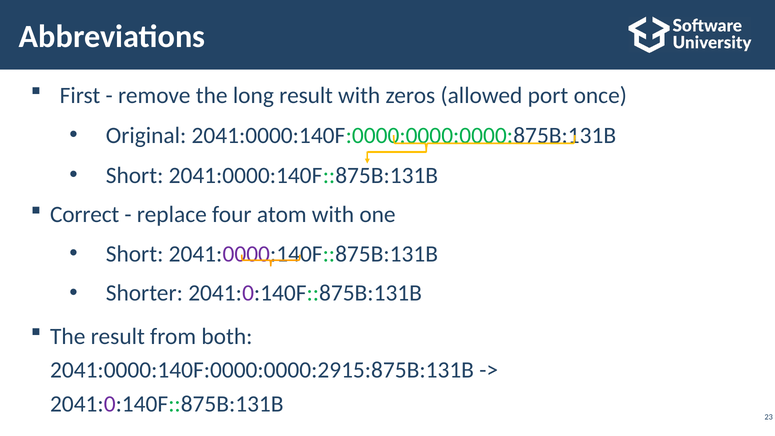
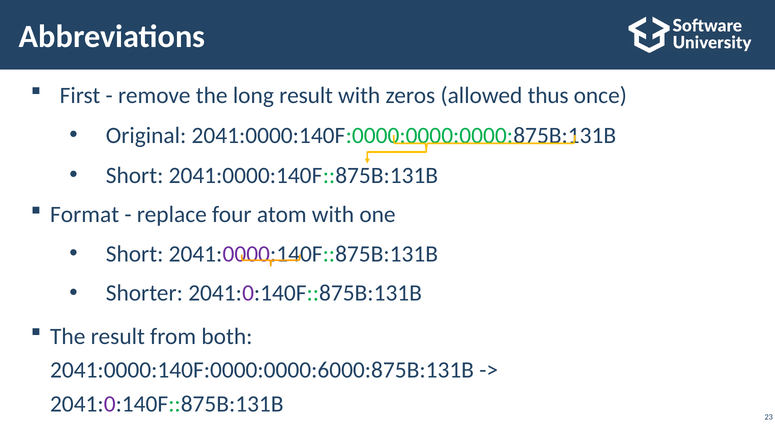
port: port -> thus (548, 95)
Correct: Correct -> Format (85, 215)
2041:0000:140F:0000:0000:2915:875B:131B: 2041:0000:140F:0000:0000:2915:875B:131B -> 2041:0000:140F:0000:0000:6000:875B:131B (262, 370)
